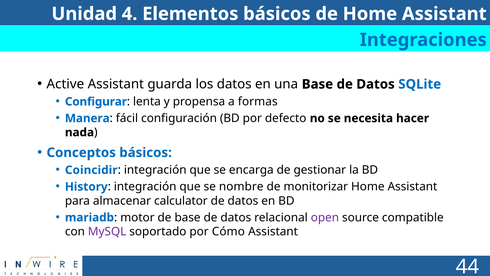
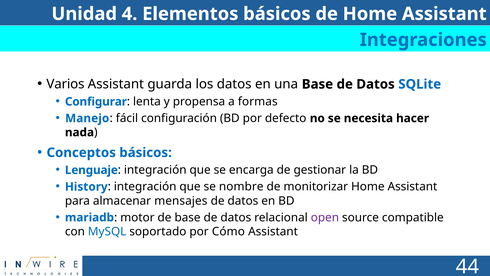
Active: Active -> Varios (65, 84)
Manera: Manera -> Manejo (87, 118)
Coincidir: Coincidir -> Lenguaje (91, 170)
calculator: calculator -> mensajes (181, 201)
MySQL colour: purple -> blue (107, 231)
